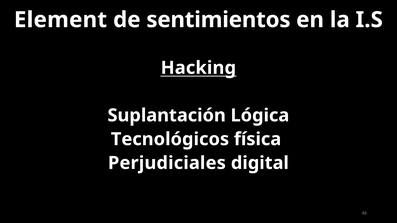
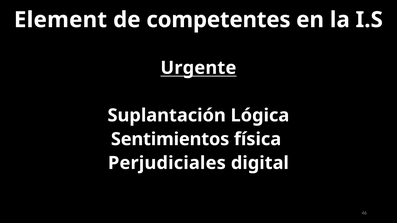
sentimientos: sentimientos -> competentes (218, 20)
Hacking: Hacking -> Urgente (198, 68)
Tecnológicos: Tecnológicos -> Sentimientos (170, 139)
